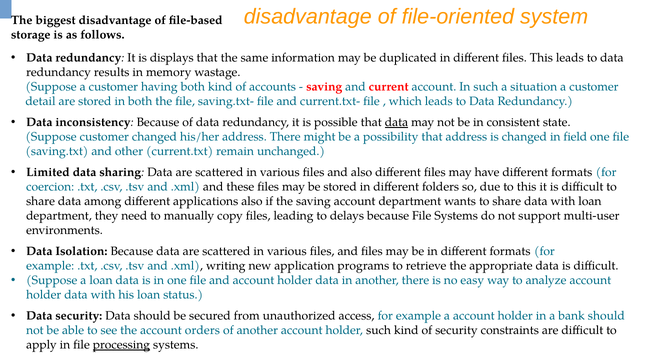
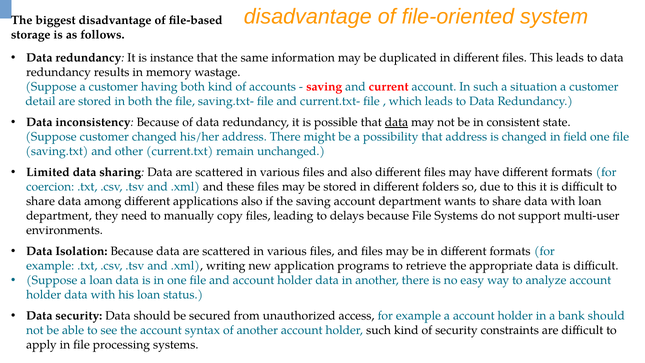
displays: displays -> instance (172, 58)
orders: orders -> syntax (202, 330)
processing underline: present -> none (121, 345)
